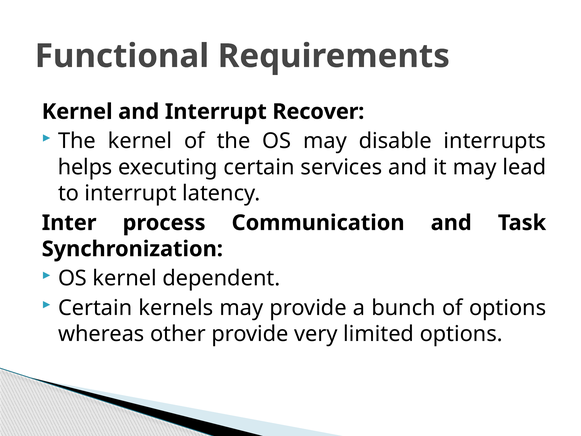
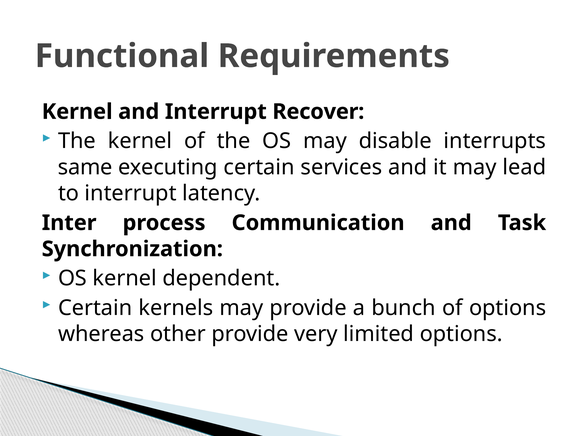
helps: helps -> same (85, 167)
